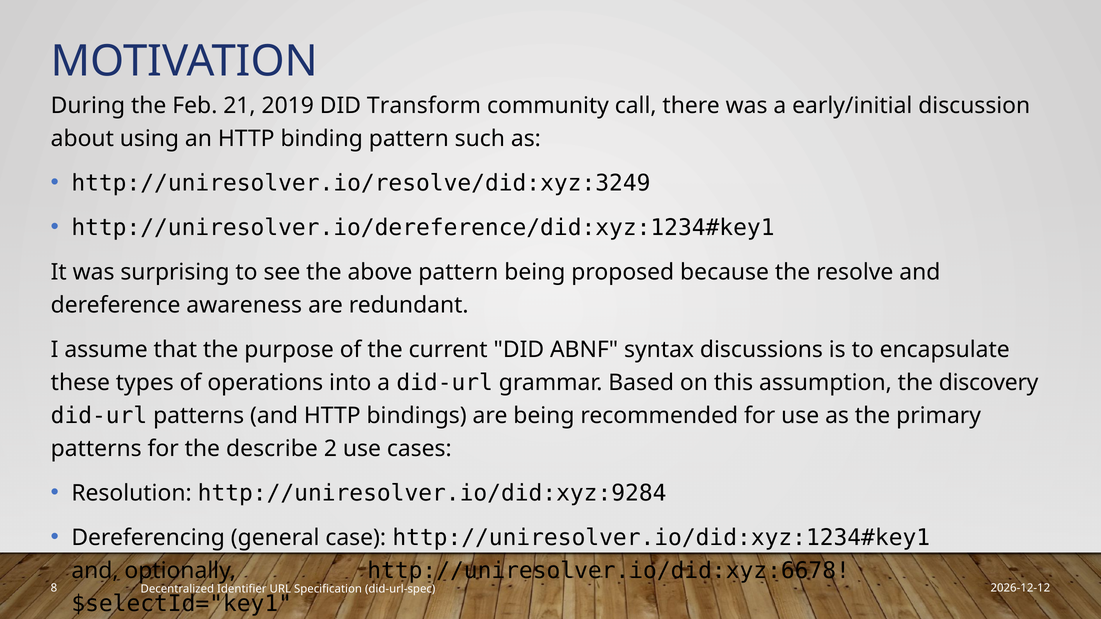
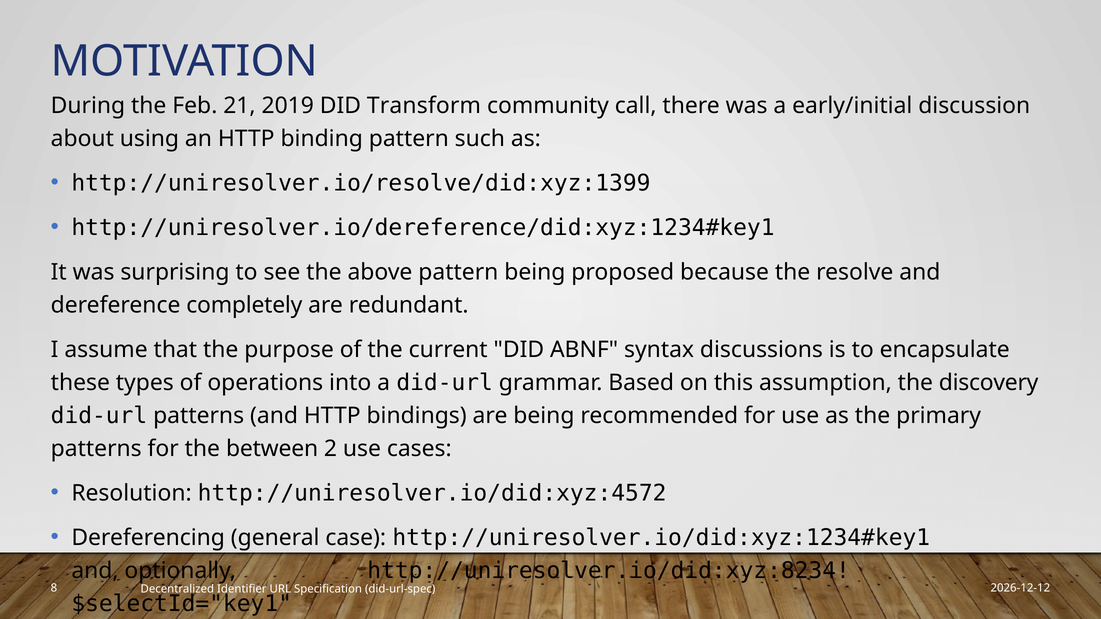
http://uniresolver.io/resolve/did:xyz:3249: http://uniresolver.io/resolve/did:xyz:3249 -> http://uniresolver.io/resolve/did:xyz:1399 (361, 183)
awareness: awareness -> completely (244, 305)
describe: describe -> between (272, 449)
http://uniresolver.io/did:xyz:9284: http://uniresolver.io/did:xyz:9284 -> http://uniresolver.io/did:xyz:4572 (432, 493)
http://uniresolver.io/did:xyz:6678: http://uniresolver.io/did:xyz:6678 -> http://uniresolver.io/did:xyz:8234 (609, 571)
